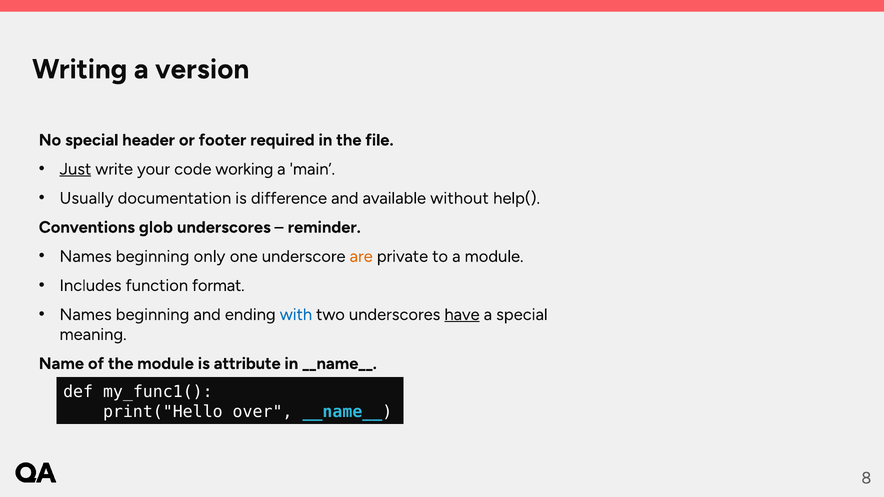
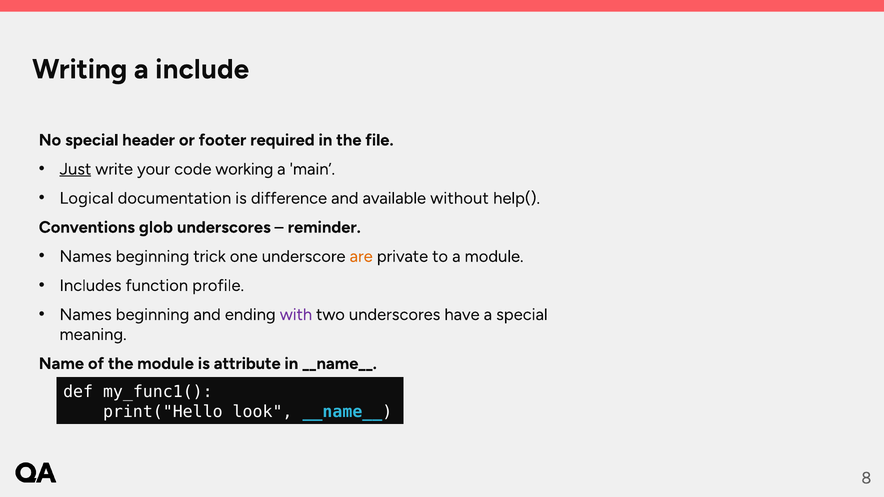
version: version -> include (202, 69)
Usually: Usually -> Logical (86, 198)
only: only -> trick (210, 256)
format: format -> profile (218, 286)
with colour: blue -> purple (296, 315)
have underline: present -> none (462, 315)
over: over -> look (263, 412)
